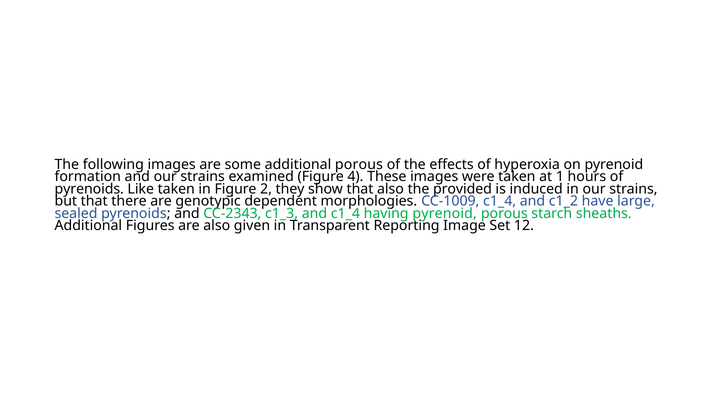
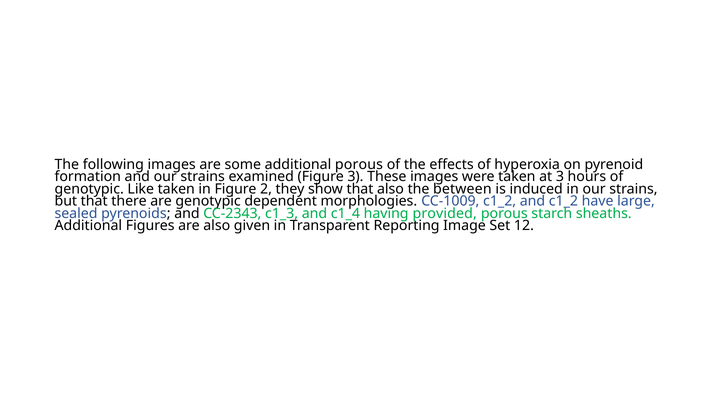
Figure 4: 4 -> 3 (355, 177)
at 1: 1 -> 3 (560, 177)
pyrenoids: pyrenoids -> genotypic (89, 189)
provided: provided -> between (462, 189)
CC-1009 c1_4: c1_4 -> c1_2 (500, 201)
having pyrenoid: pyrenoid -> provided (445, 213)
